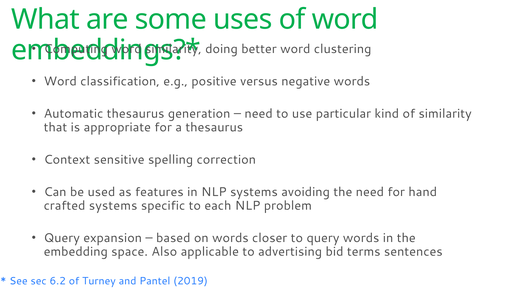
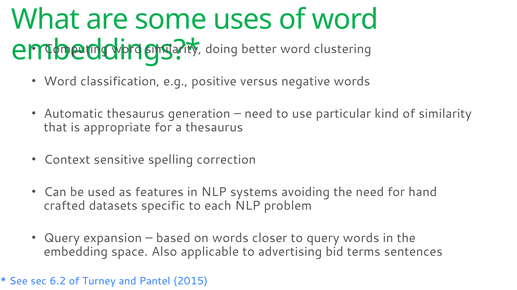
crafted systems: systems -> datasets (113, 206)
2019: 2019 -> 2015 (191, 282)
